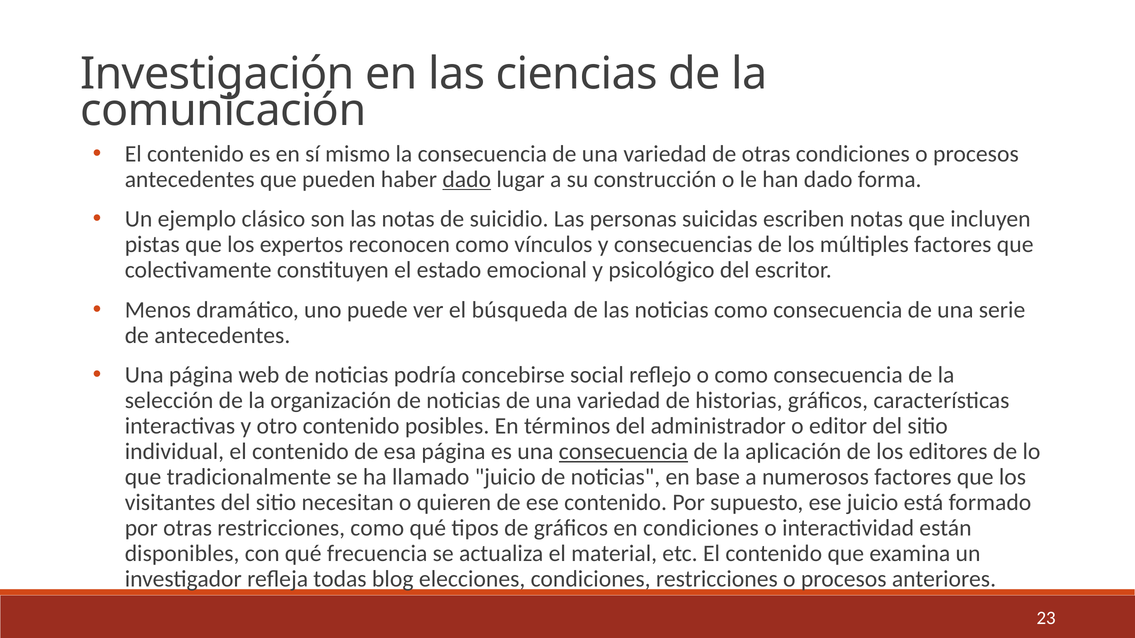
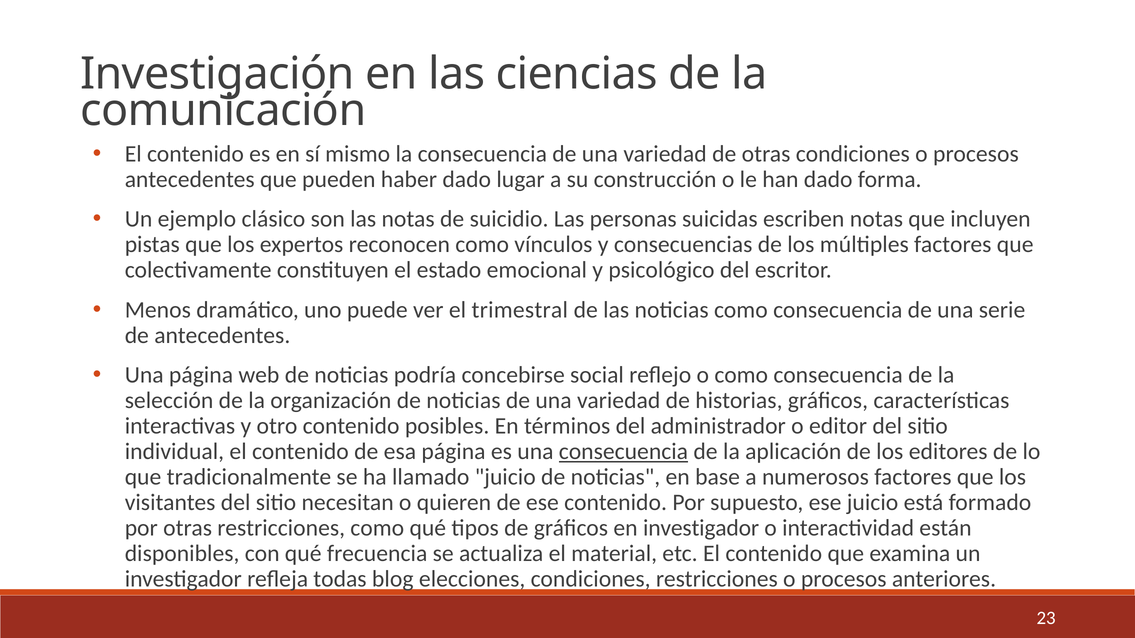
dado underline: present -> none (467, 179)
búsqueda: búsqueda -> trimestral (520, 310)
en condiciones: condiciones -> investigador (701, 529)
